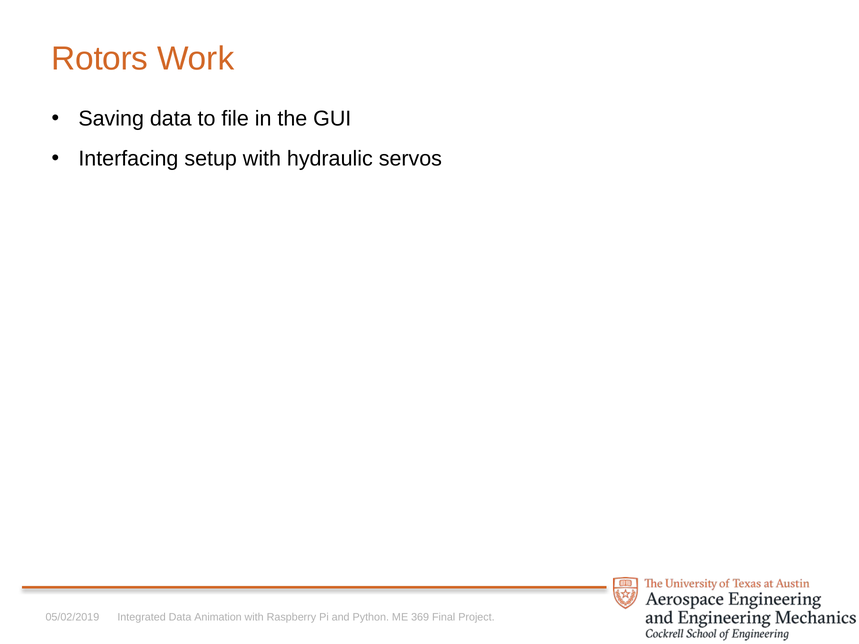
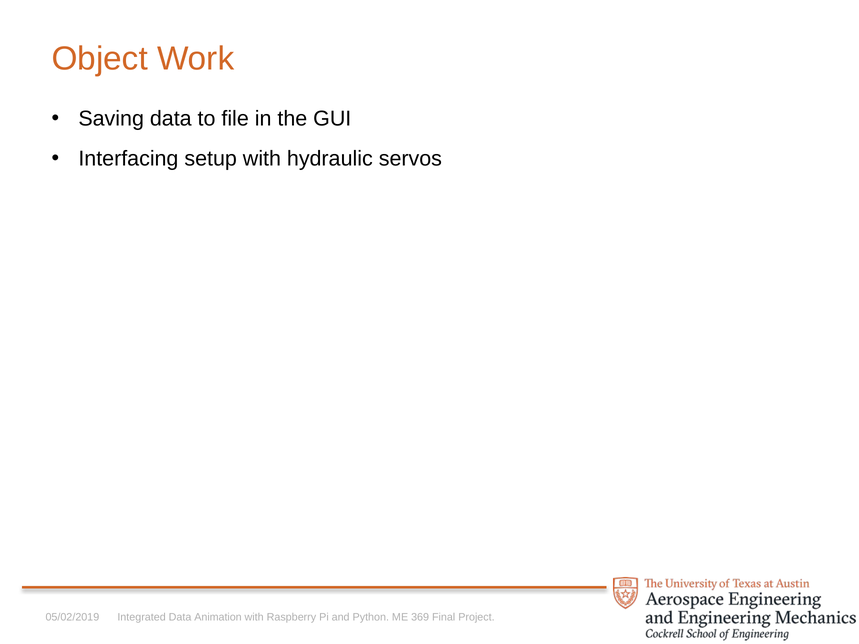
Rotors: Rotors -> Object (100, 59)
